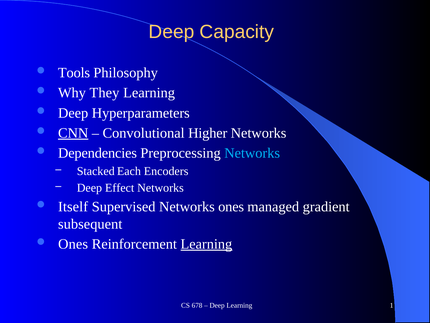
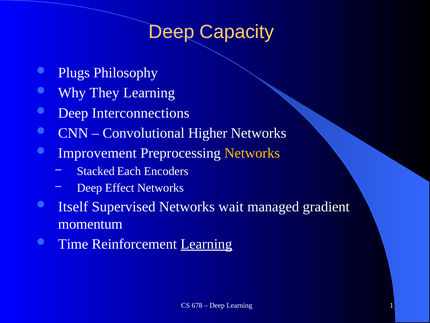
Tools: Tools -> Plugs (74, 73)
Hyperparameters: Hyperparameters -> Interconnections (141, 113)
CNN underline: present -> none (73, 133)
Dependencies: Dependencies -> Improvement (97, 153)
Networks colour: light blue -> yellow (252, 153)
Networks ones: ones -> wait (231, 206)
subsequent: subsequent -> momentum (90, 224)
Ones: Ones -> Time (73, 244)
